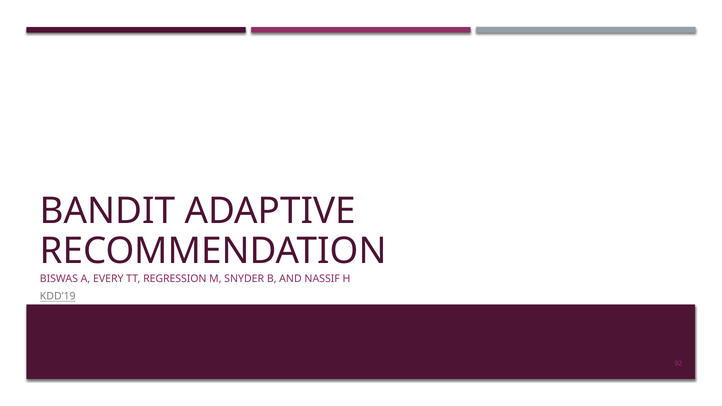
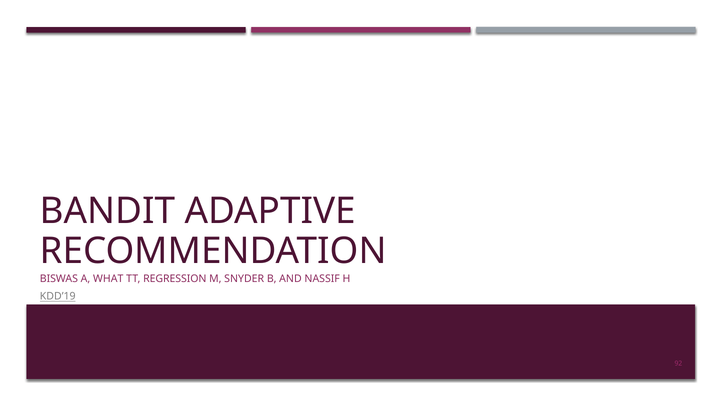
EVERY: EVERY -> WHAT (108, 279)
